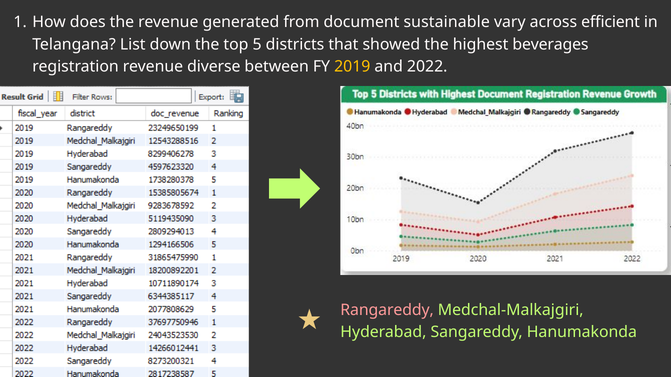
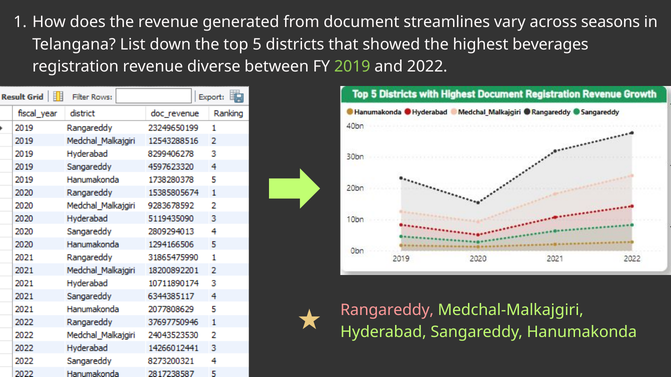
sustainable: sustainable -> streamlines (447, 22)
efficient: efficient -> seasons (611, 22)
2019 colour: yellow -> light green (352, 67)
